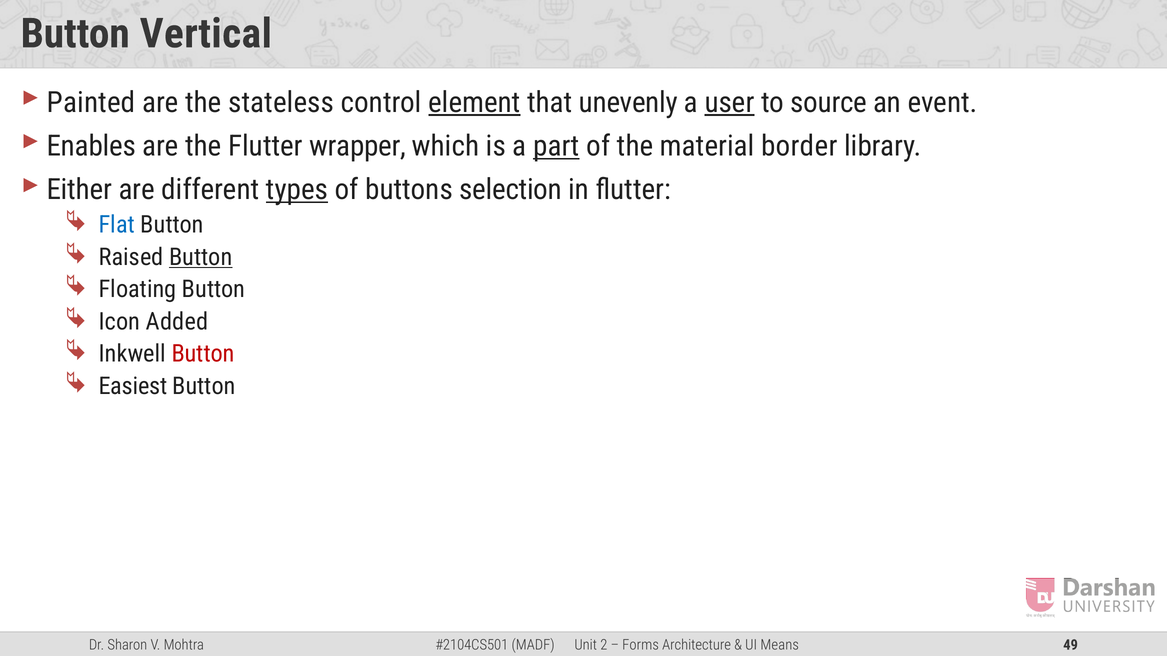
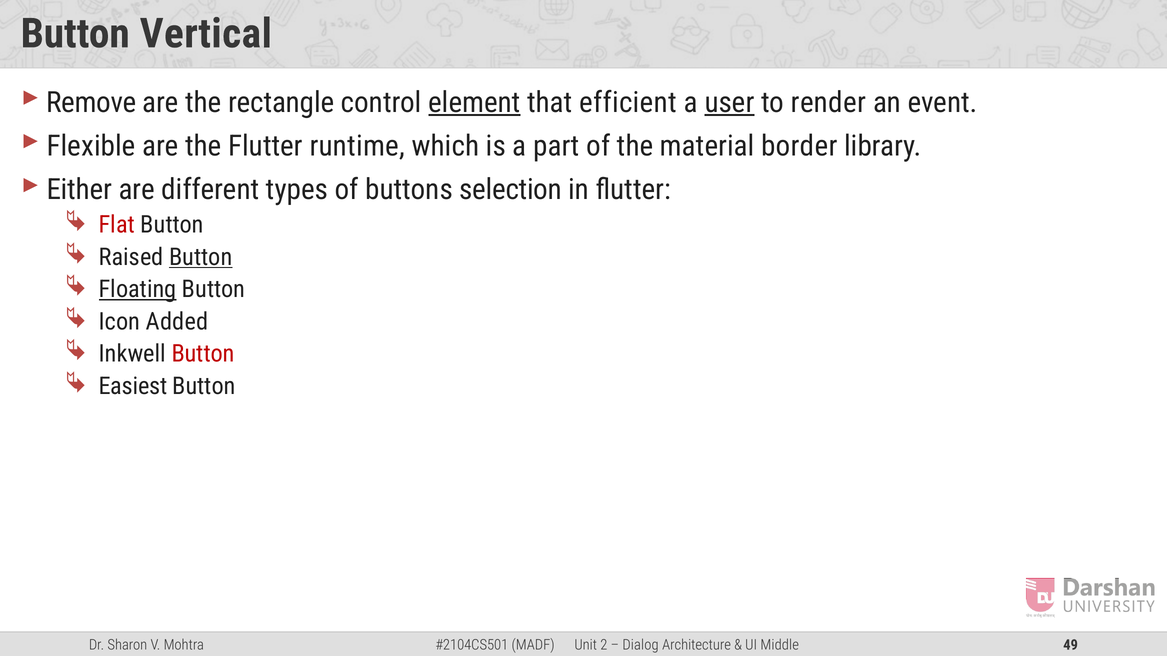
Painted: Painted -> Remove (91, 103)
stateless: stateless -> rectangle (281, 103)
unevenly: unevenly -> efficient (628, 103)
source: source -> render (828, 103)
Enables: Enables -> Flexible (91, 146)
wrapper: wrapper -> runtime (357, 146)
part underline: present -> none (556, 146)
types underline: present -> none (297, 190)
Flat colour: blue -> red (117, 225)
Floating underline: none -> present (138, 290)
Forms: Forms -> Dialog (641, 645)
Means: Means -> Middle (780, 645)
